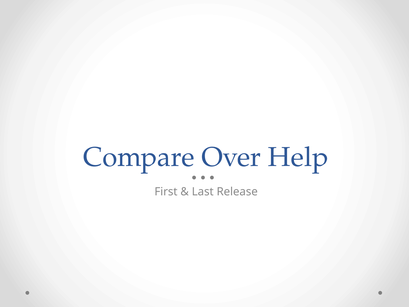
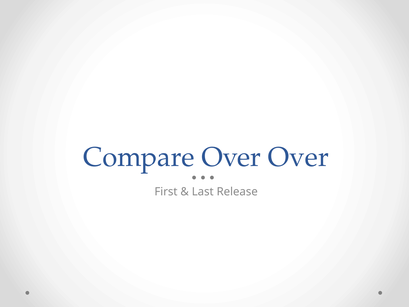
Over Help: Help -> Over (298, 157)
